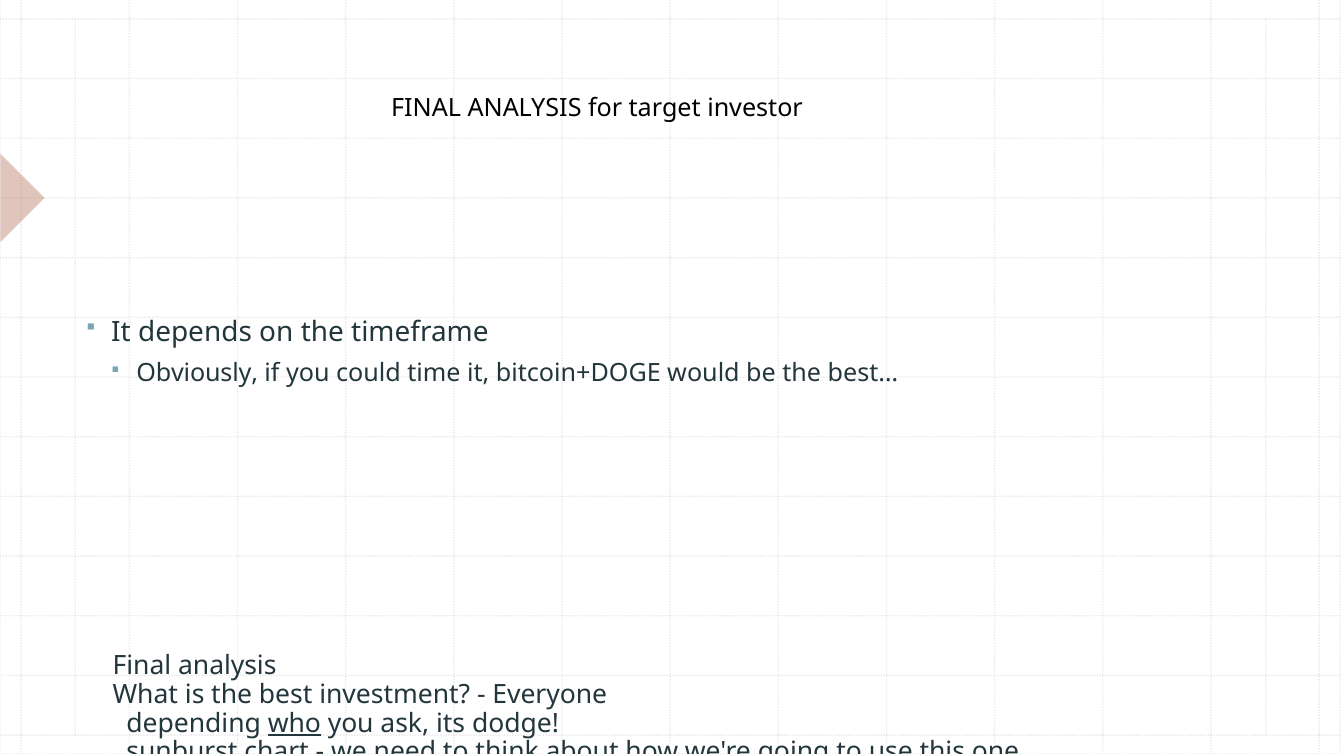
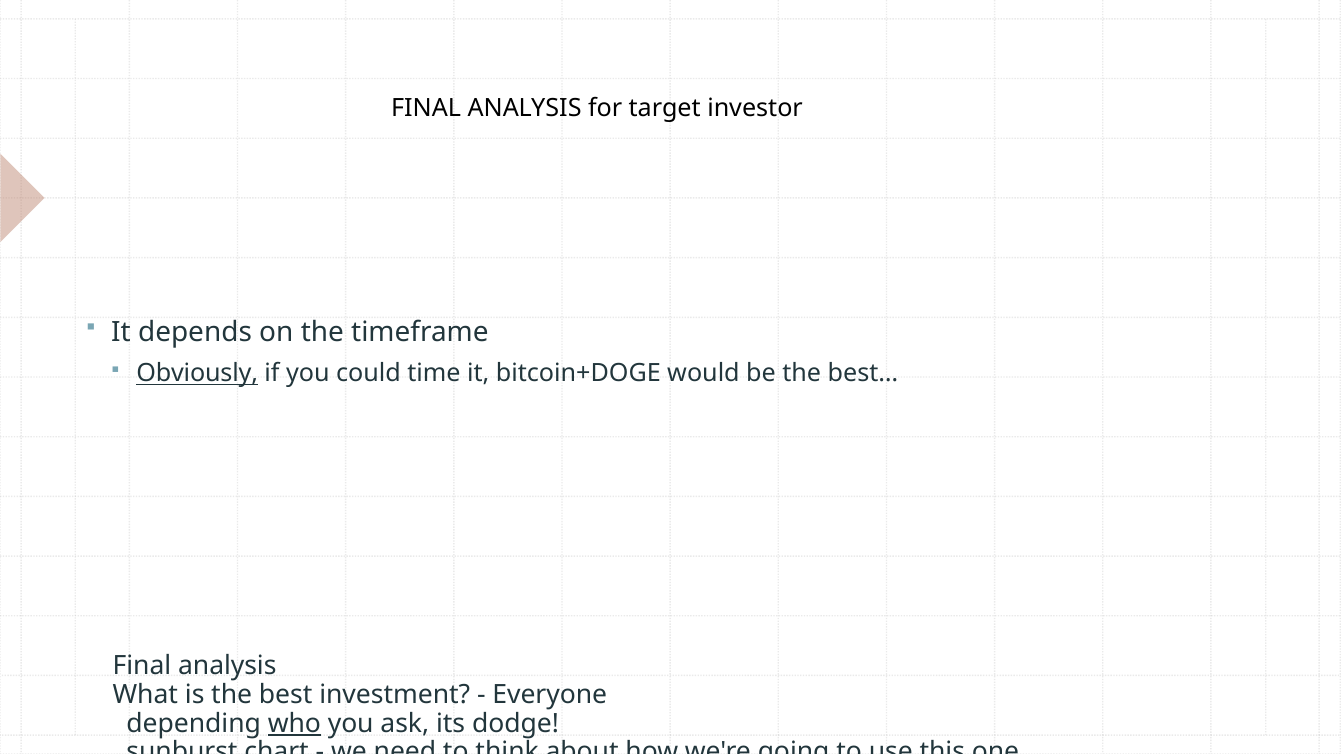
Obviously underline: none -> present (197, 374)
